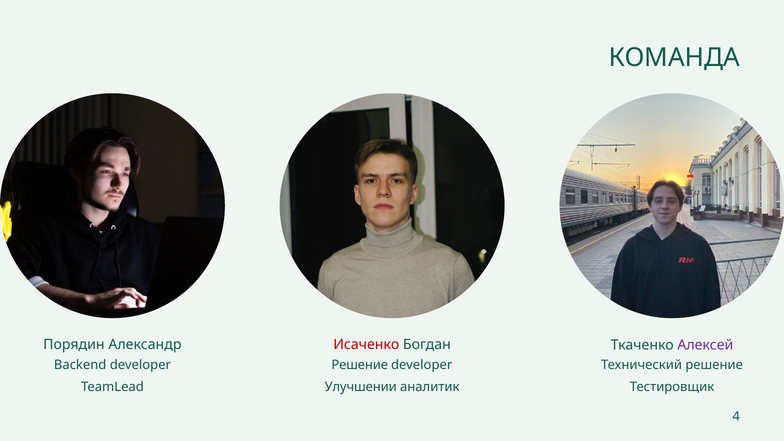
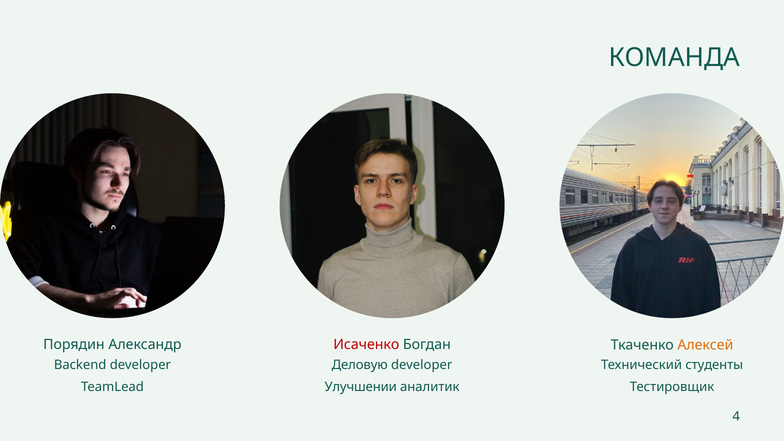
Алексей colour: purple -> orange (705, 345)
Решение: Решение -> Деловую (360, 365)
Технический решение: решение -> студенты (714, 365)
